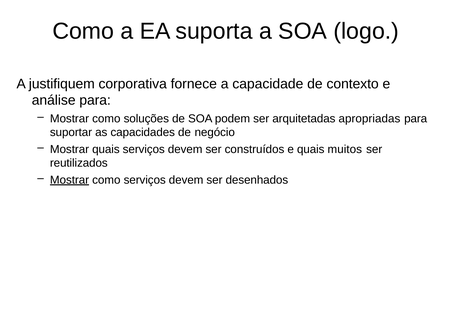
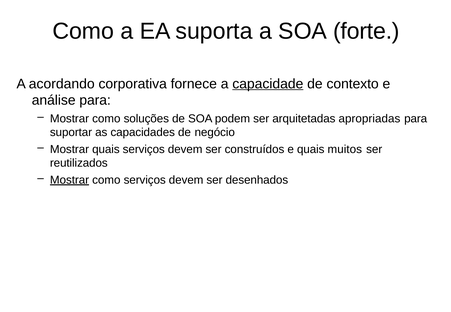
logo: logo -> forte (366, 31)
justifiquem: justifiquem -> acordando (62, 84)
capacidade underline: none -> present (268, 84)
